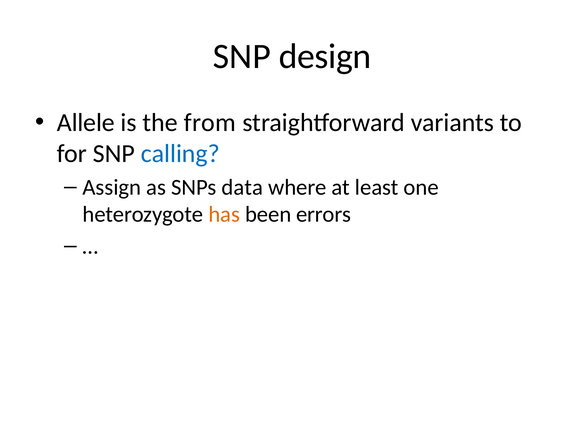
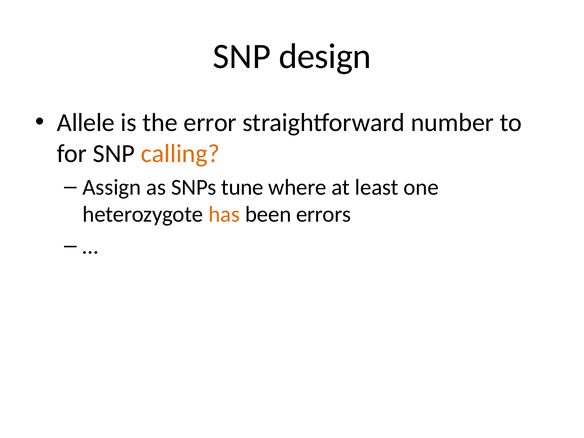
from: from -> error (210, 123)
variants: variants -> number (452, 123)
calling colour: blue -> orange (180, 154)
data: data -> tune (242, 187)
